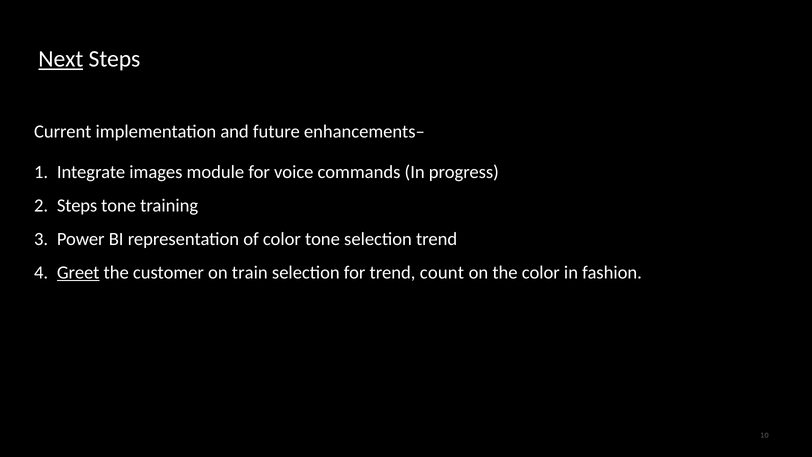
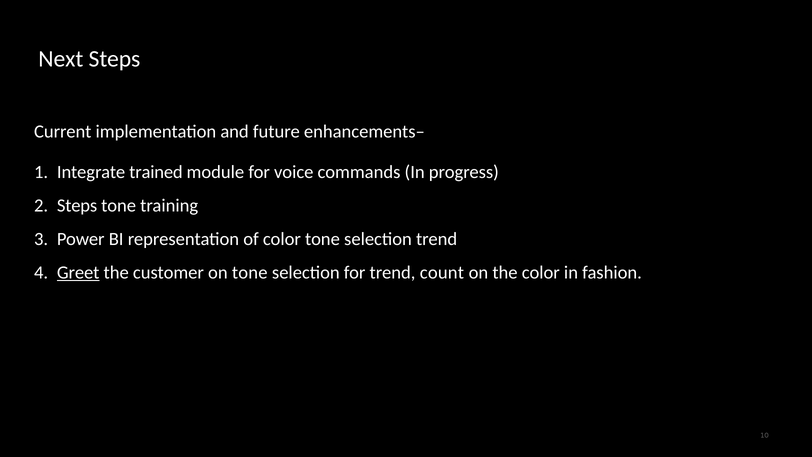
Next underline: present -> none (61, 59)
images: images -> trained (156, 172)
on train: train -> tone (250, 272)
